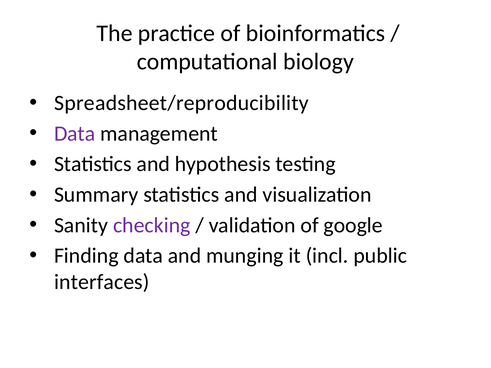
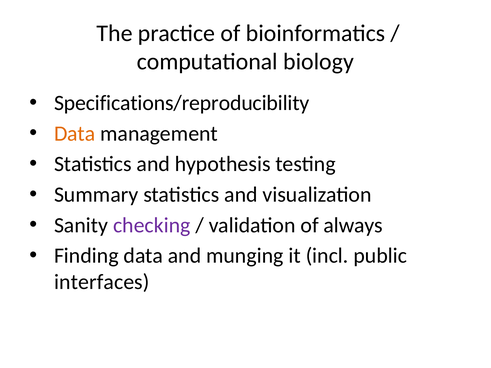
Spreadsheet/reproducibility: Spreadsheet/reproducibility -> Specifications/reproducibility (182, 103)
Data colour: purple -> orange (75, 134)
google: google -> always (353, 225)
